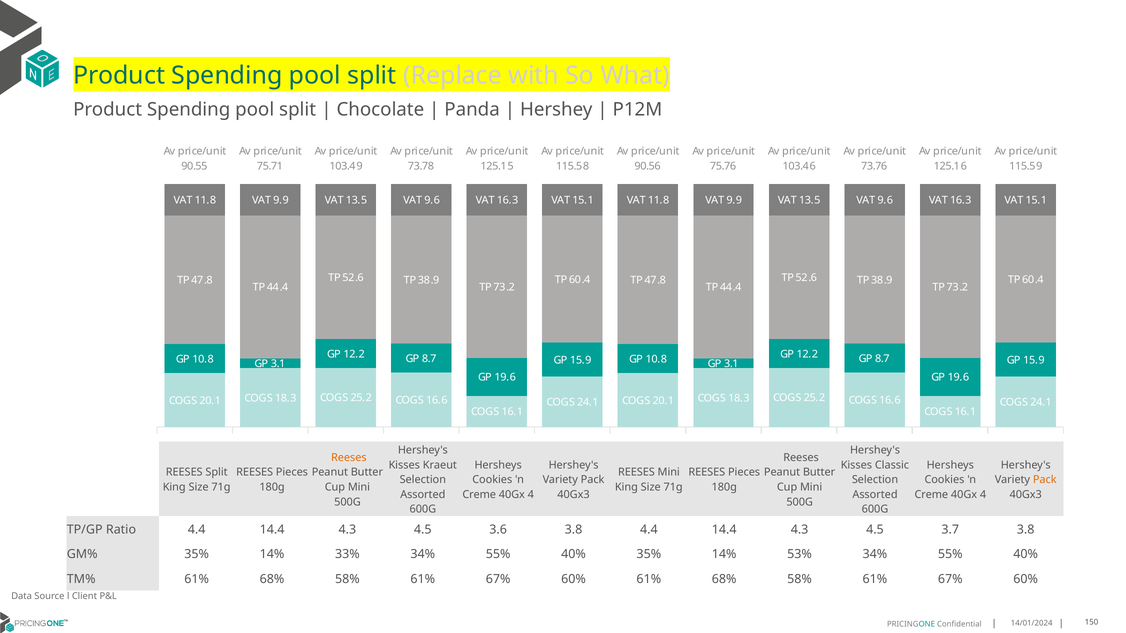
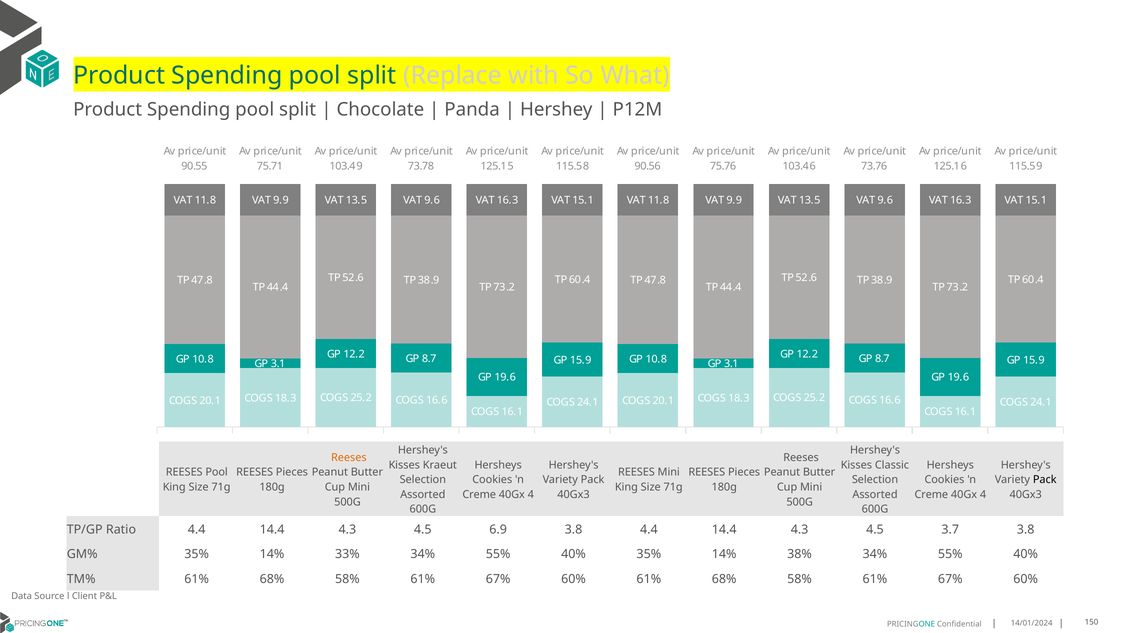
REESES Split: Split -> Pool (217, 473)
Pack colour: orange -> black (1045, 480)
3.6: 3.6 -> 6.9 (498, 530)
53%: 53% -> 38% (800, 555)
